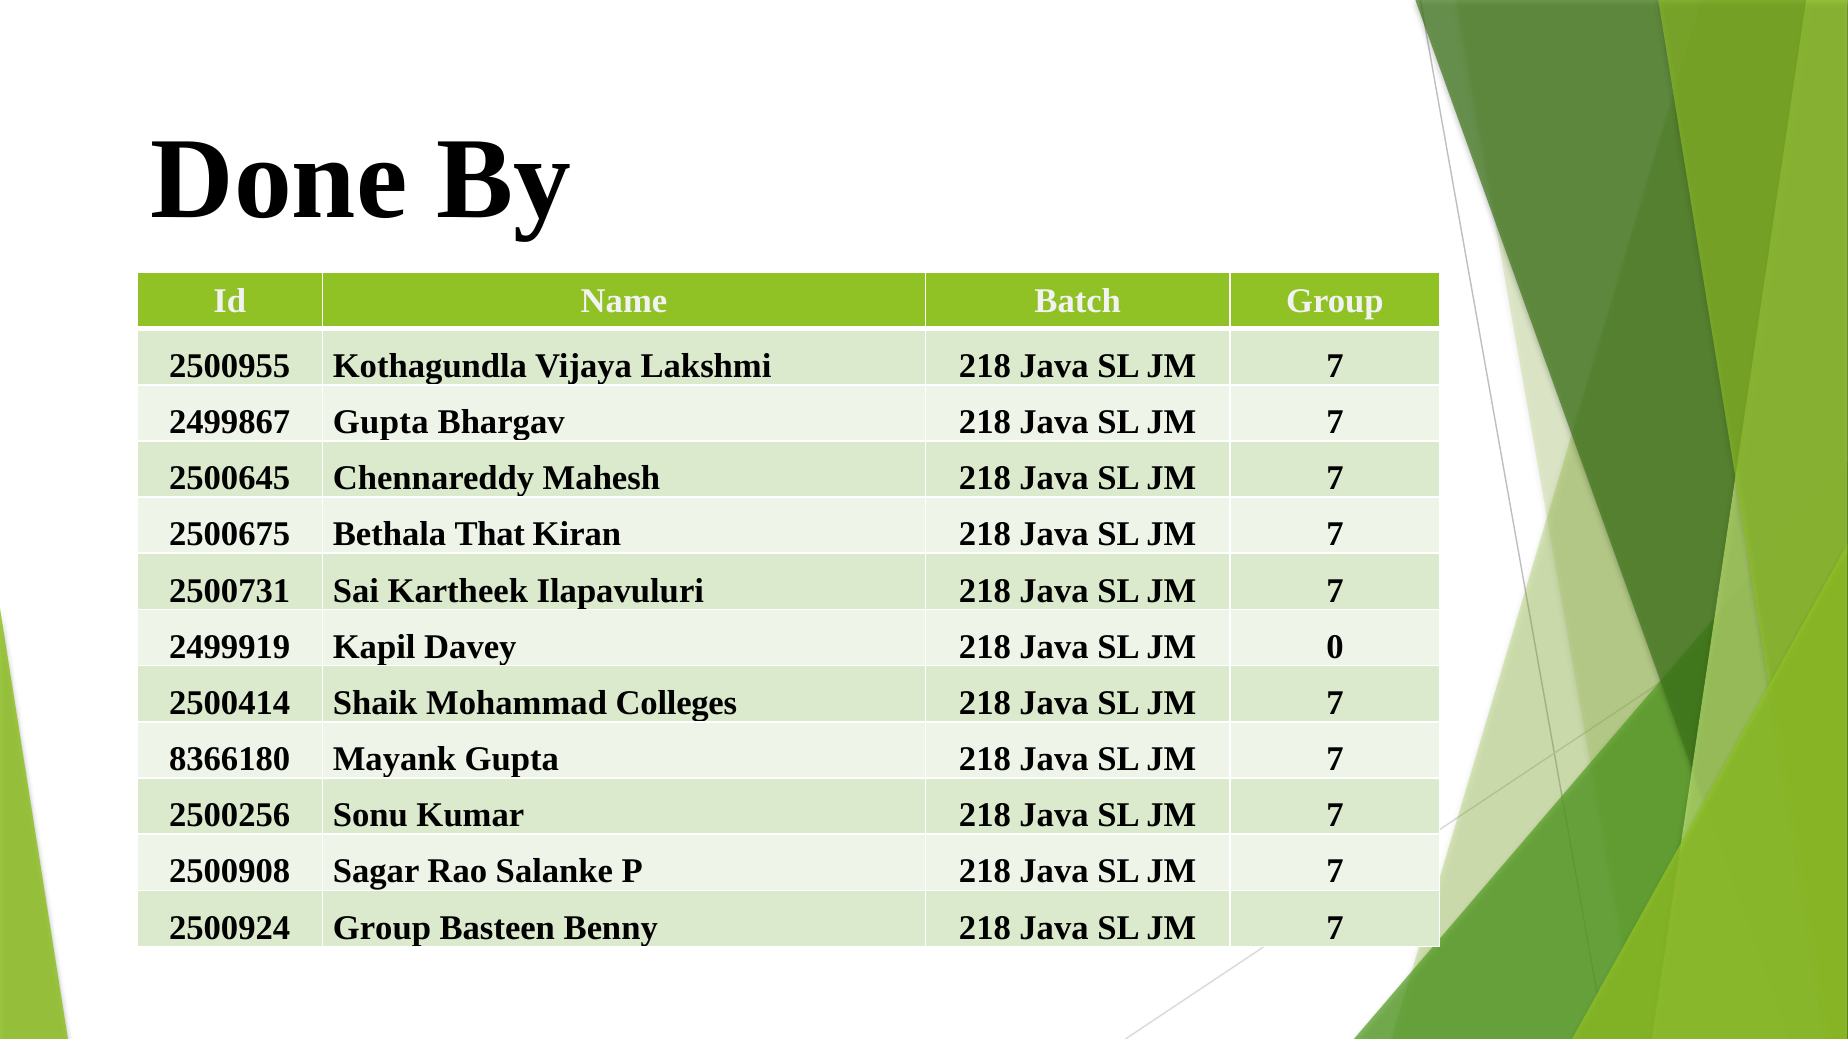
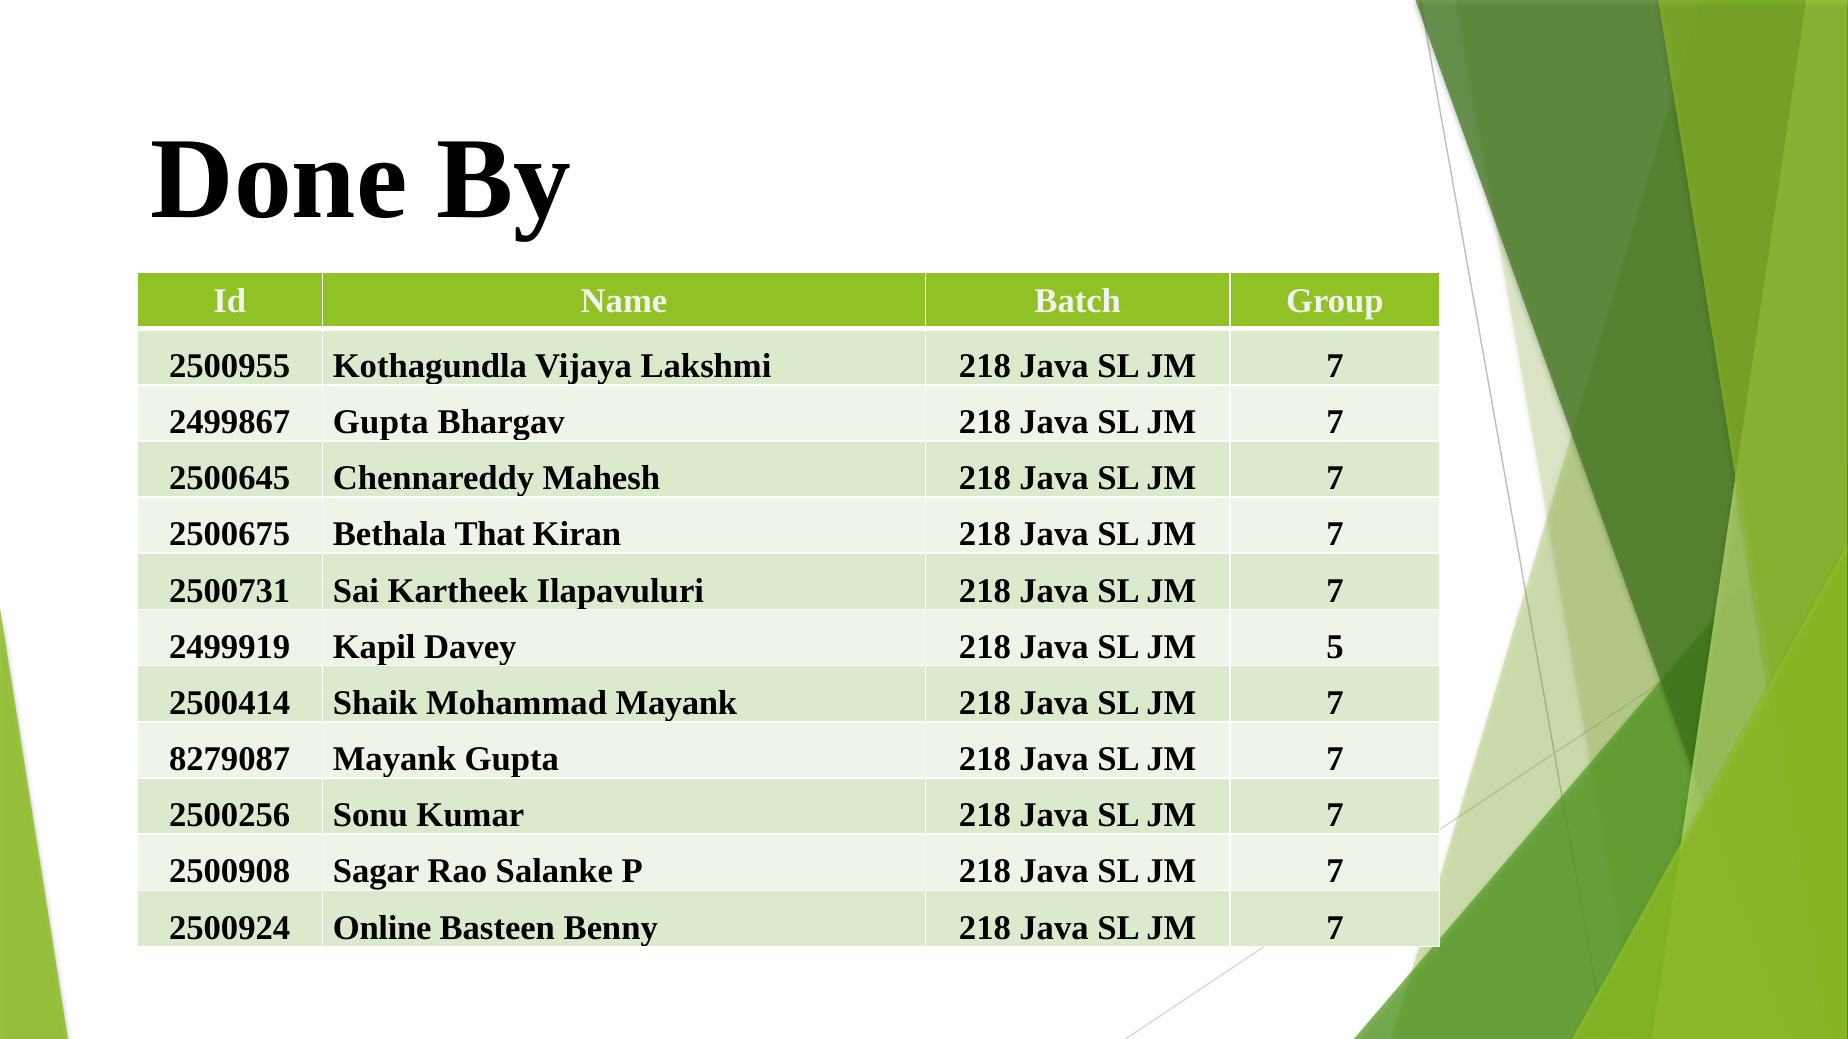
0: 0 -> 5 (1335, 647)
Mohammad Colleges: Colleges -> Mayank (676, 703)
8366180: 8366180 -> 8279087 (230, 760)
2500924 Group: Group -> Online (382, 928)
